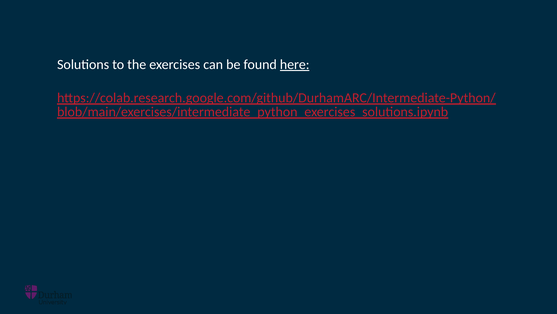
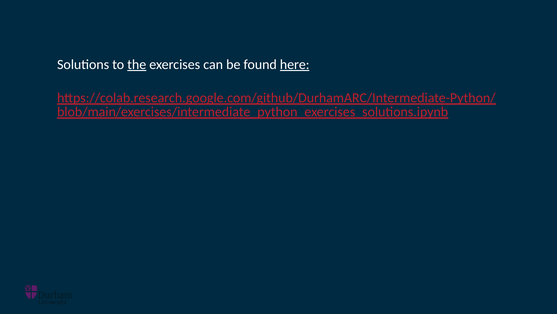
the underline: none -> present (137, 64)
